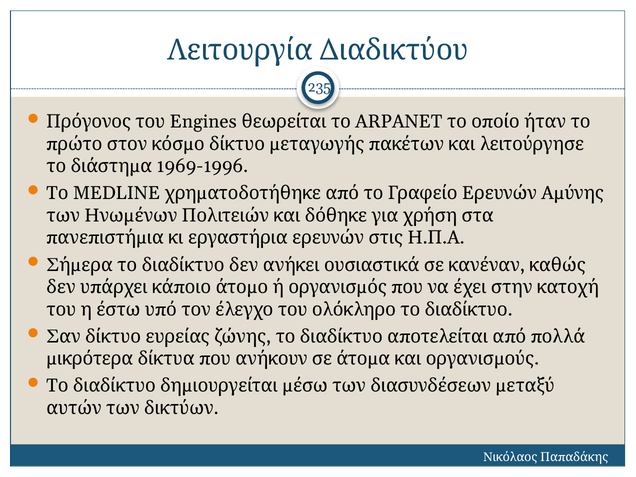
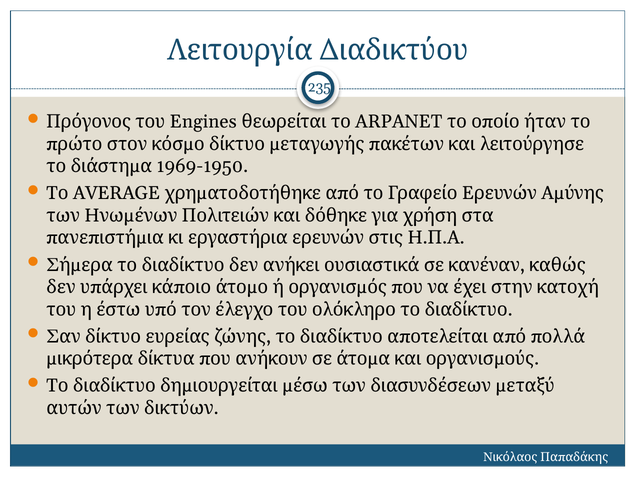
1969-1996: 1969-1996 -> 1969-1950 (202, 166)
MEDLINE: MEDLINE -> AVERAGE (116, 193)
